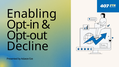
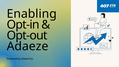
Decline: Decline -> Adaeze (28, 46)
